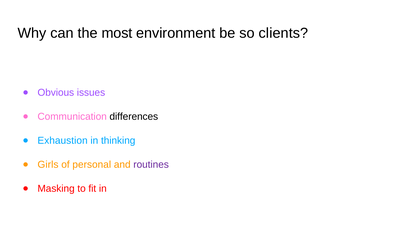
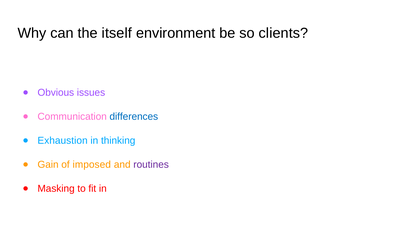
most: most -> itself (117, 33)
differences colour: black -> blue (134, 116)
Girls: Girls -> Gain (48, 164)
personal: personal -> imposed (92, 164)
